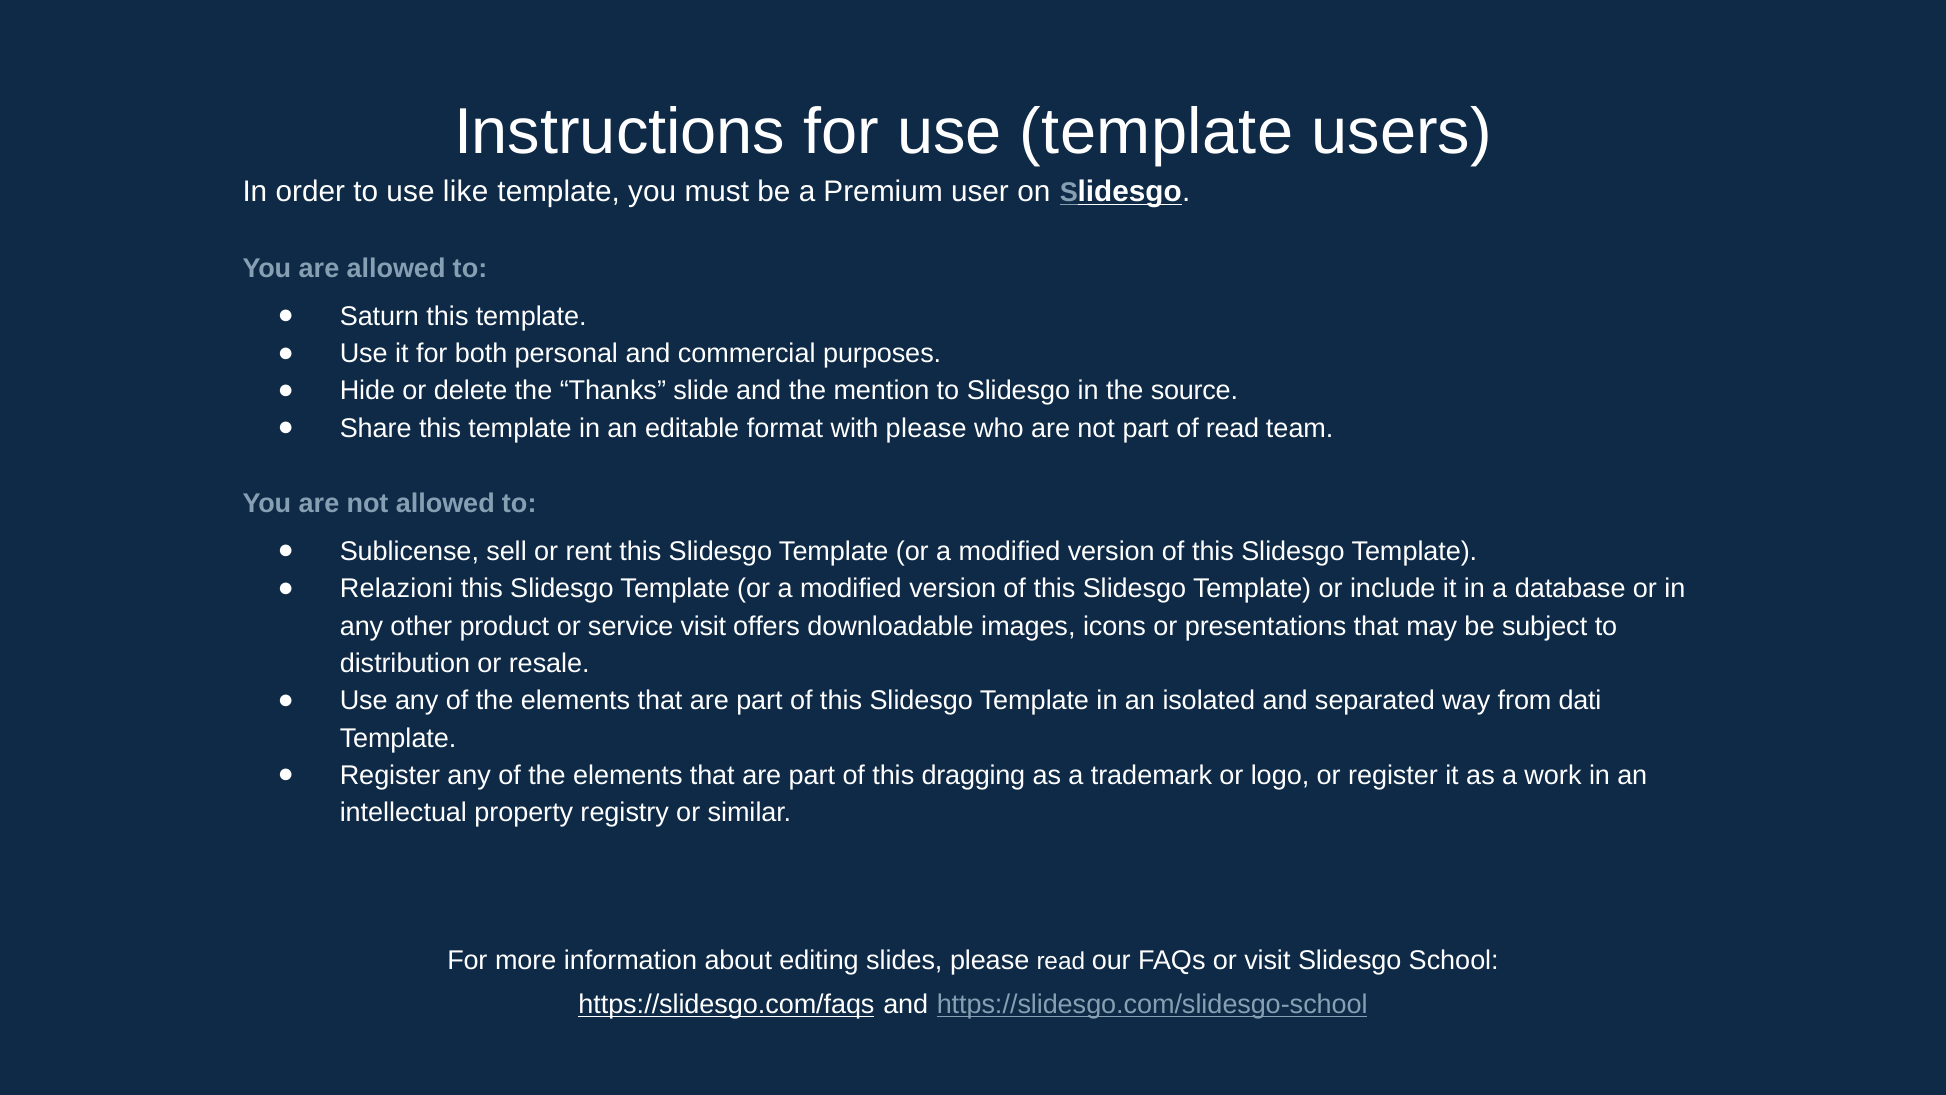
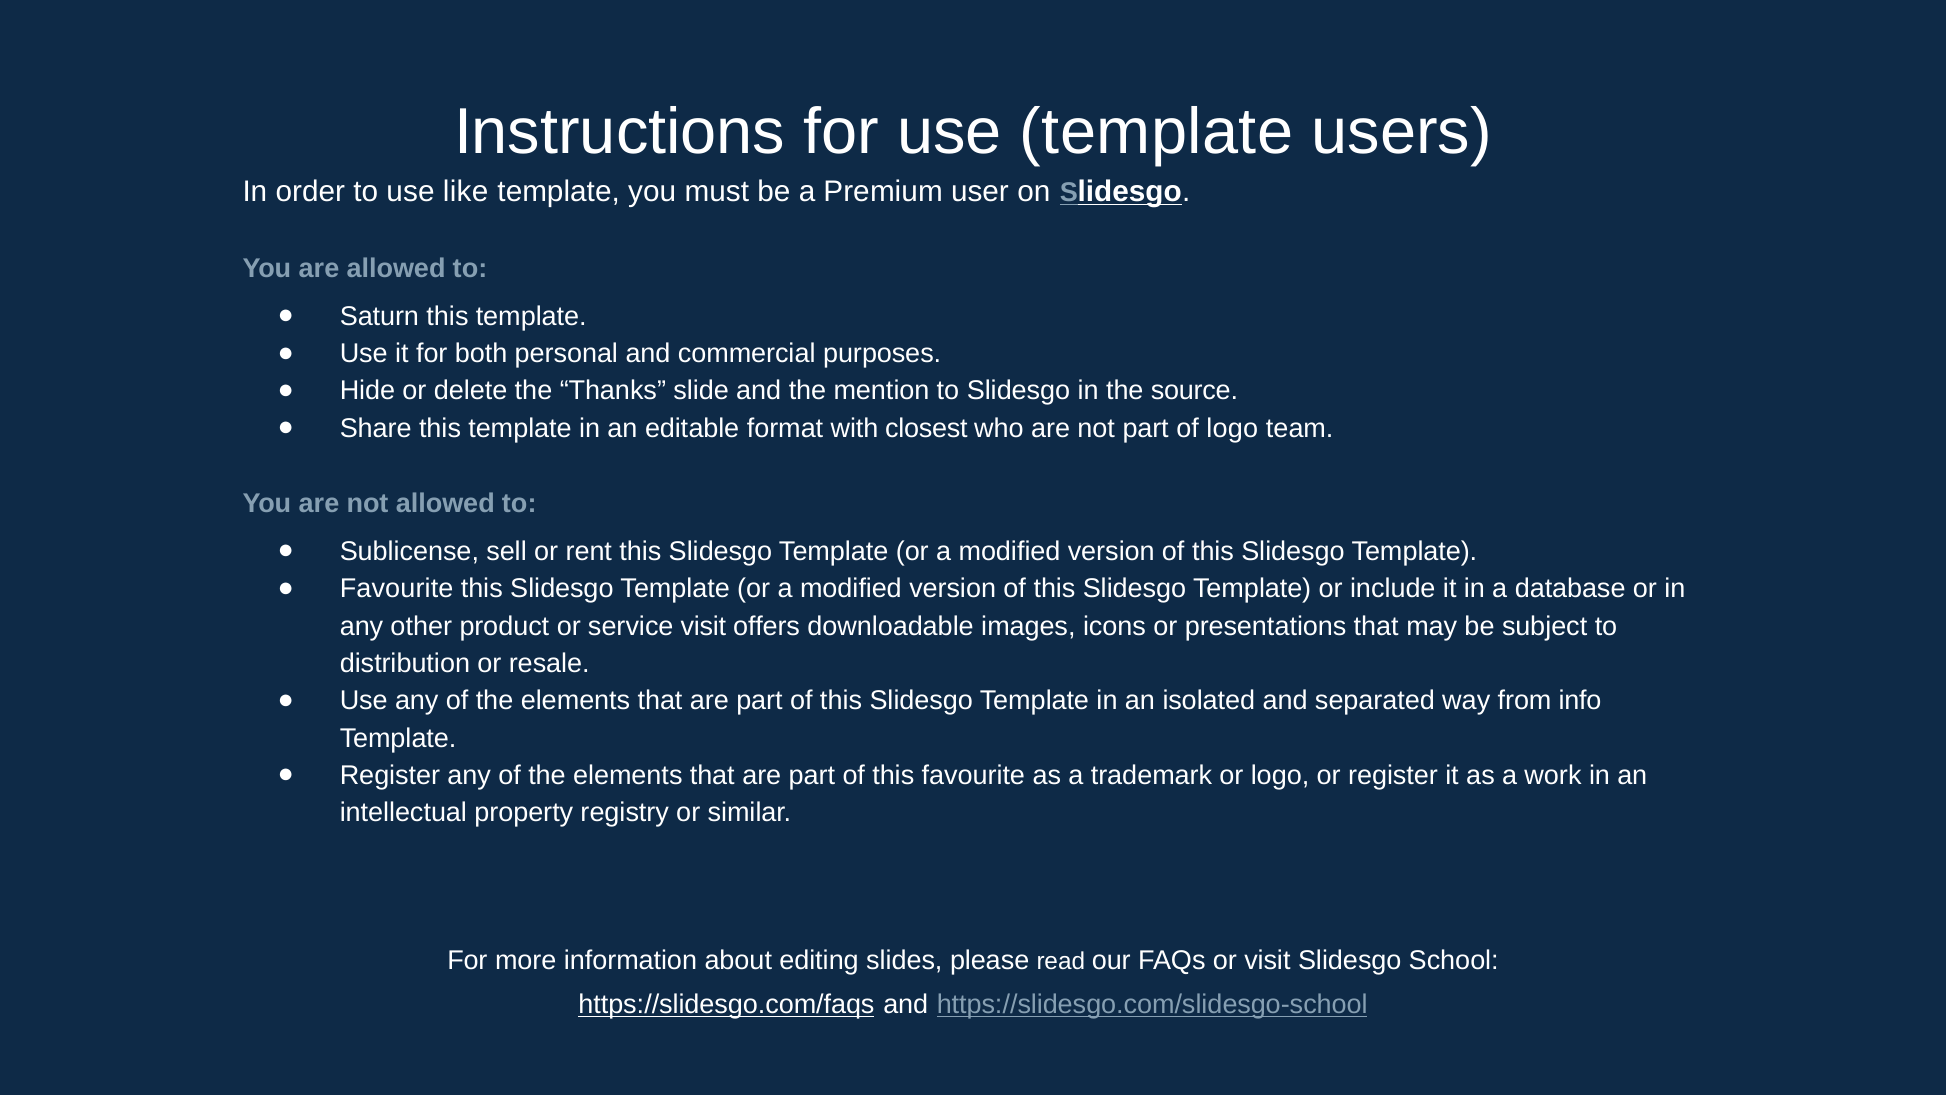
with please: please -> closest (926, 428)
of read: read -> logo (1232, 428)
Relazioni: Relazioni -> Favourite (397, 589)
dati: dati -> info (1580, 701)
this dragging: dragging -> favourite (973, 775)
